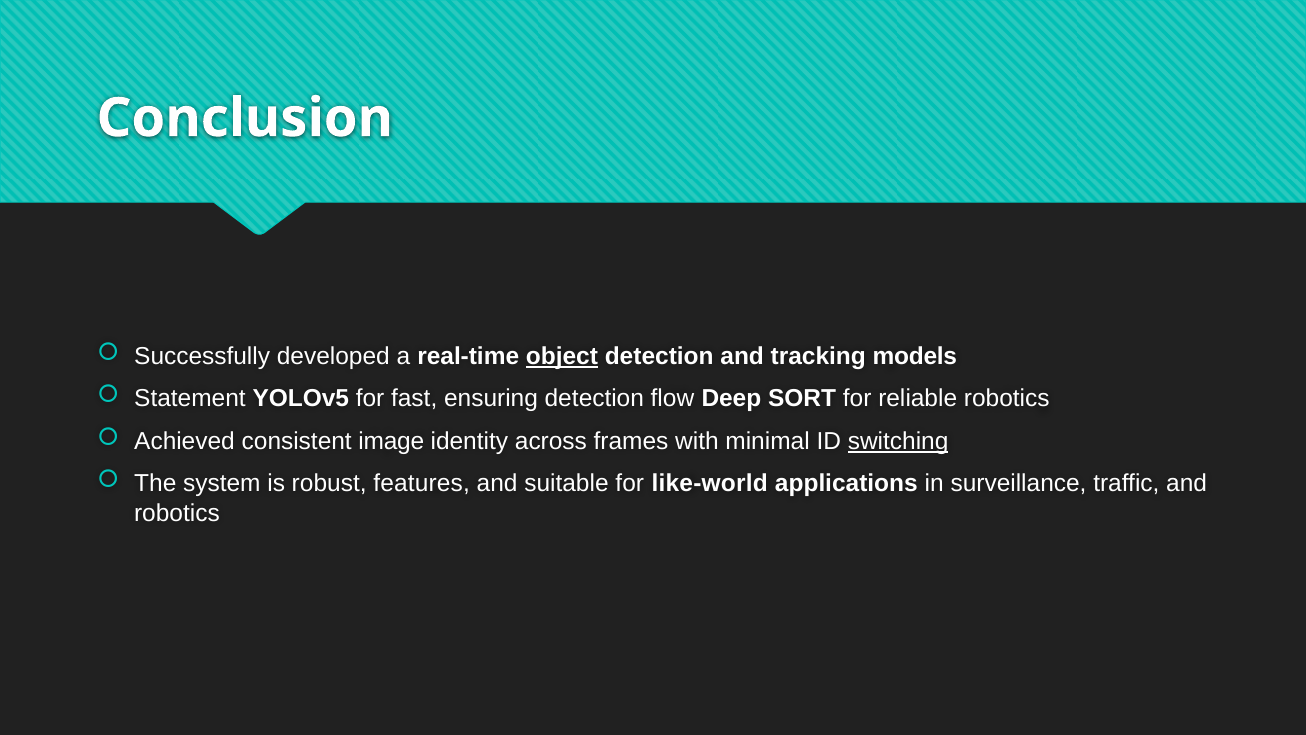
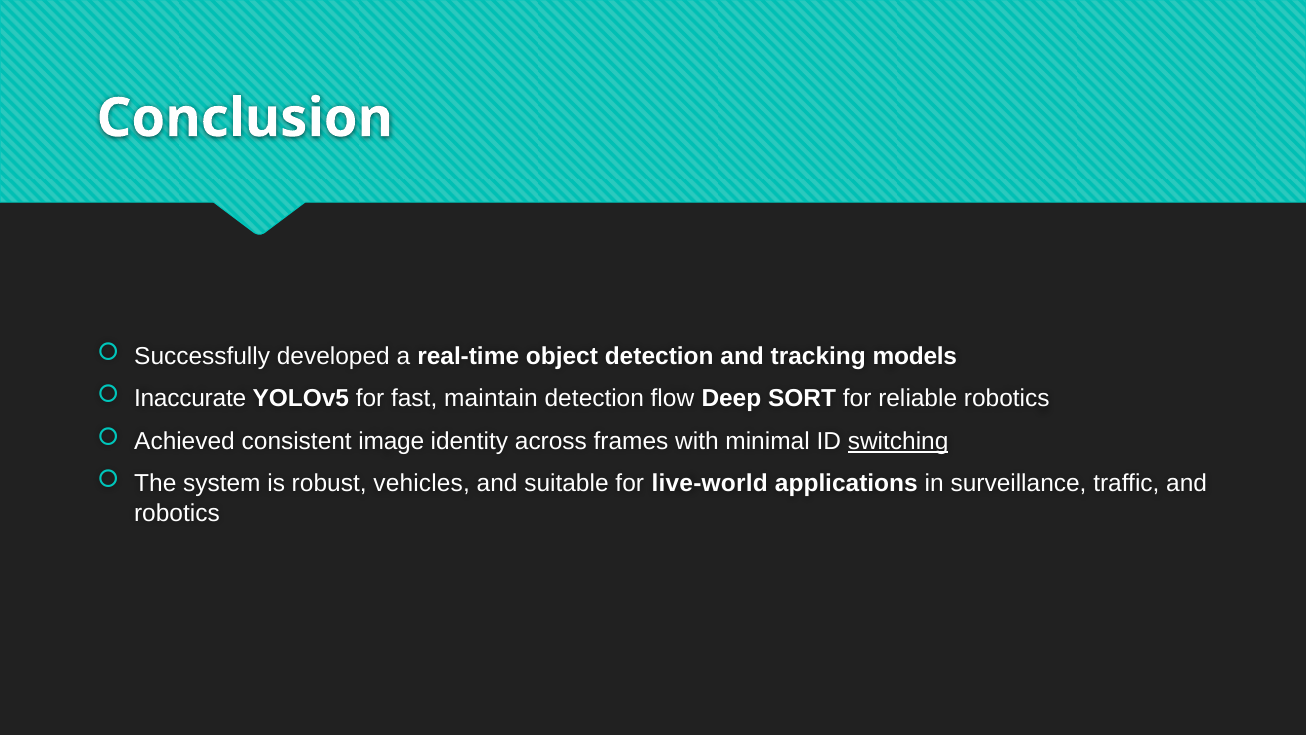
object underline: present -> none (562, 356)
Statement: Statement -> Inaccurate (190, 399)
ensuring: ensuring -> maintain (491, 399)
features: features -> vehicles (422, 483)
like-world: like-world -> live-world (710, 483)
